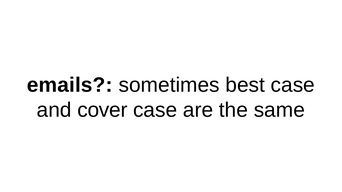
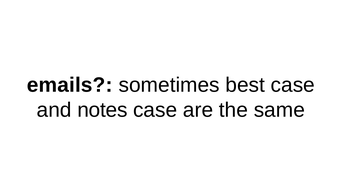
cover: cover -> notes (102, 110)
